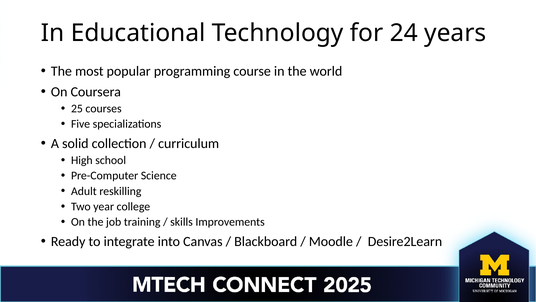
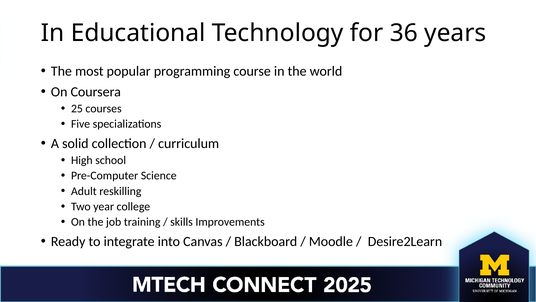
24: 24 -> 36 (404, 33)
